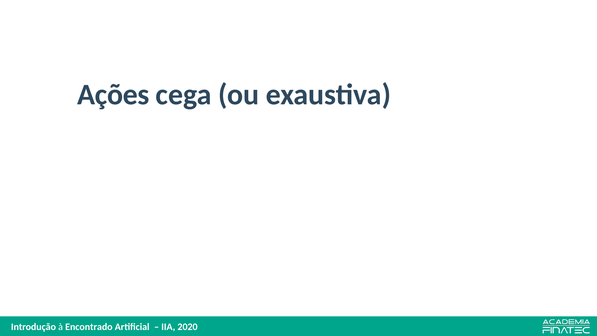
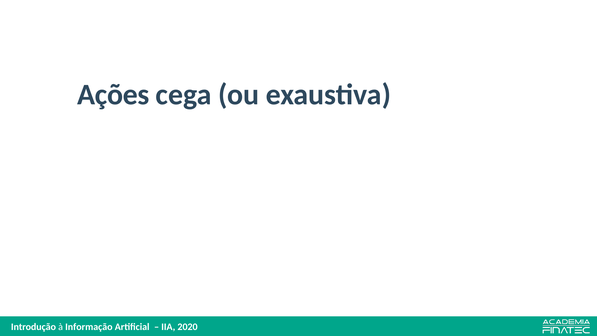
Encontrado: Encontrado -> Informação (89, 327)
